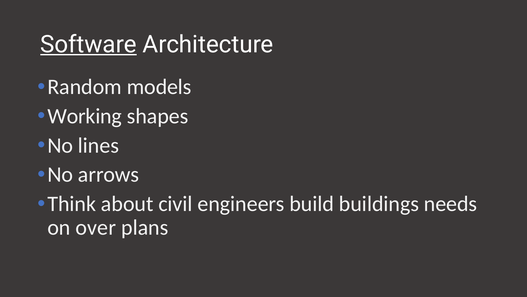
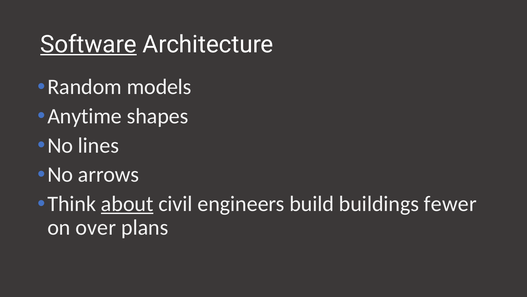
Working: Working -> Anytime (85, 116)
about underline: none -> present (127, 204)
needs: needs -> fewer (450, 204)
